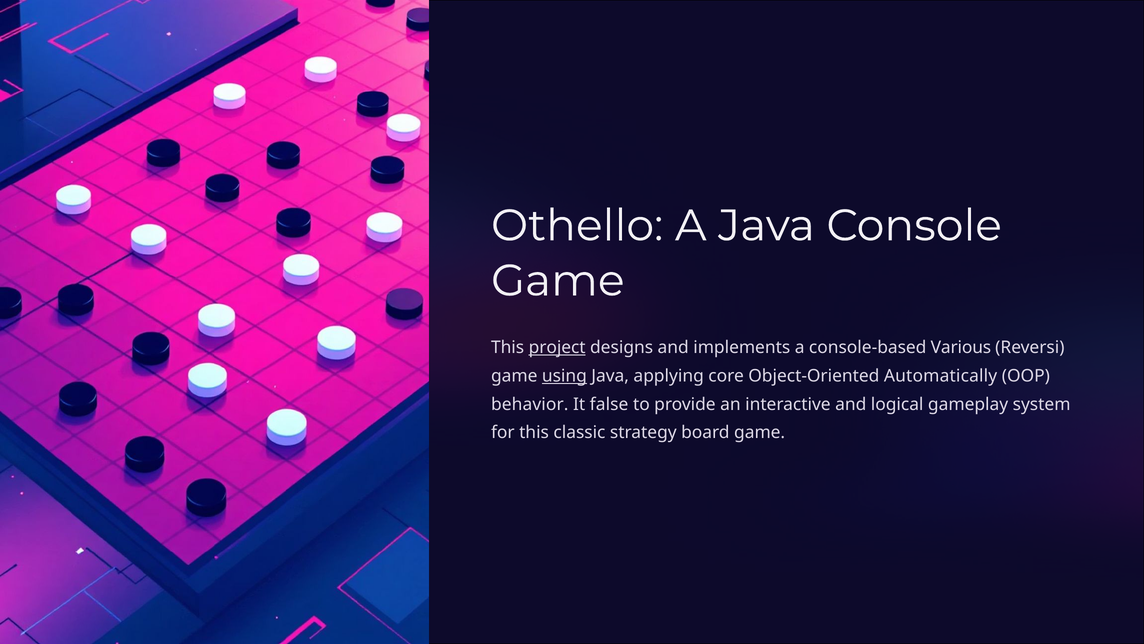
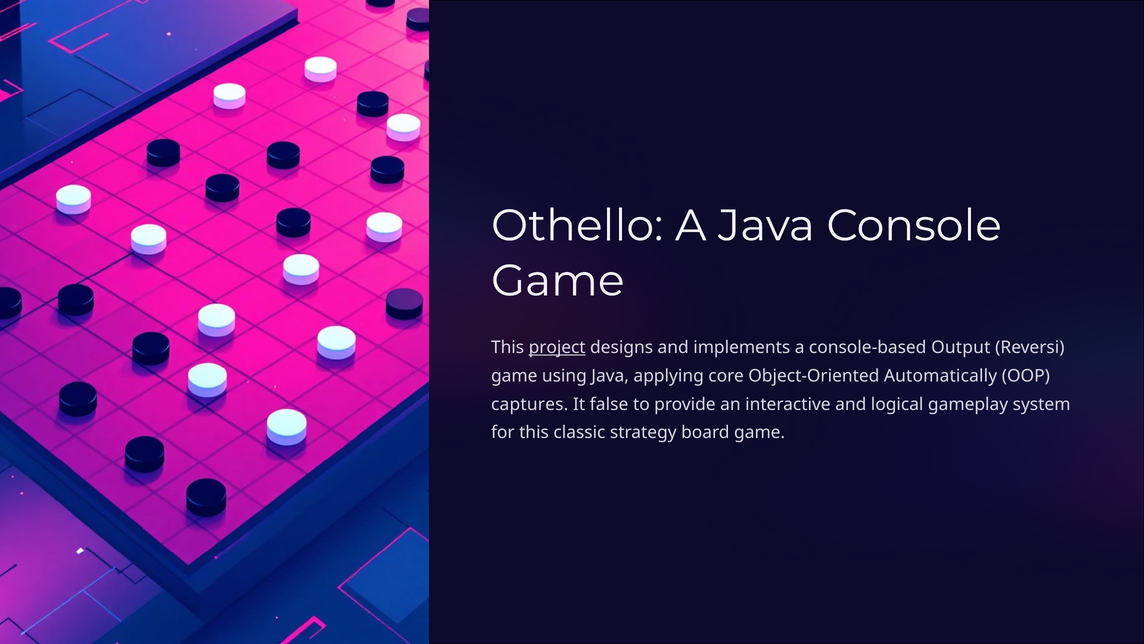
Various: Various -> Output (961, 347)
using underline: present -> none (564, 376)
behavior: behavior -> captures (530, 404)
